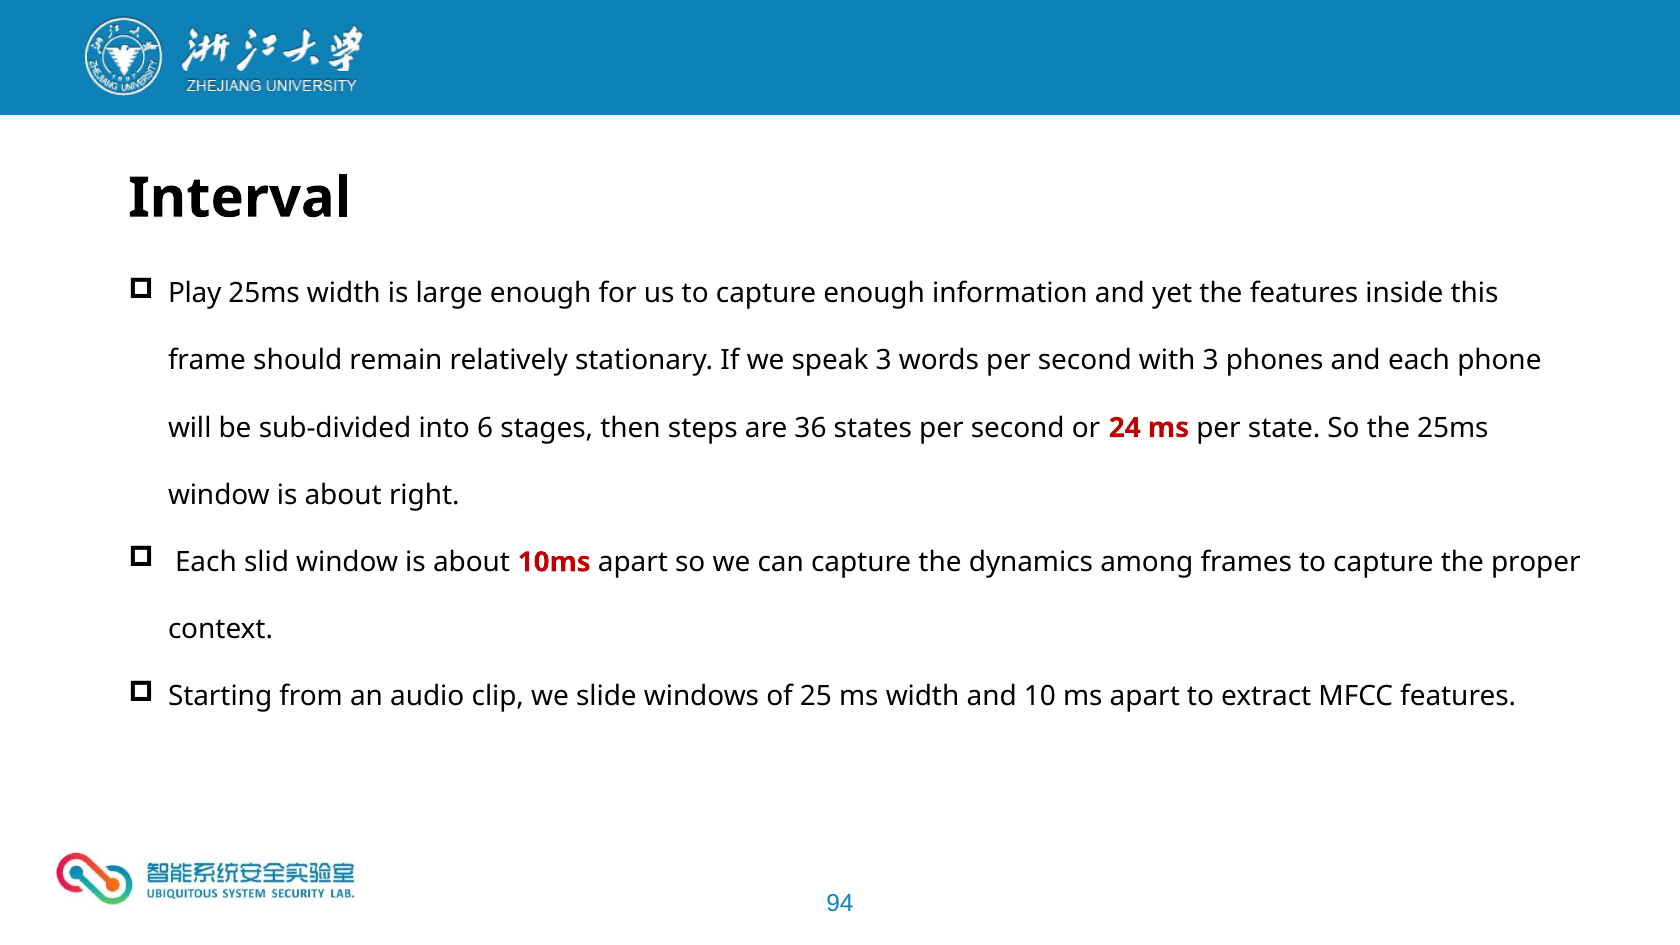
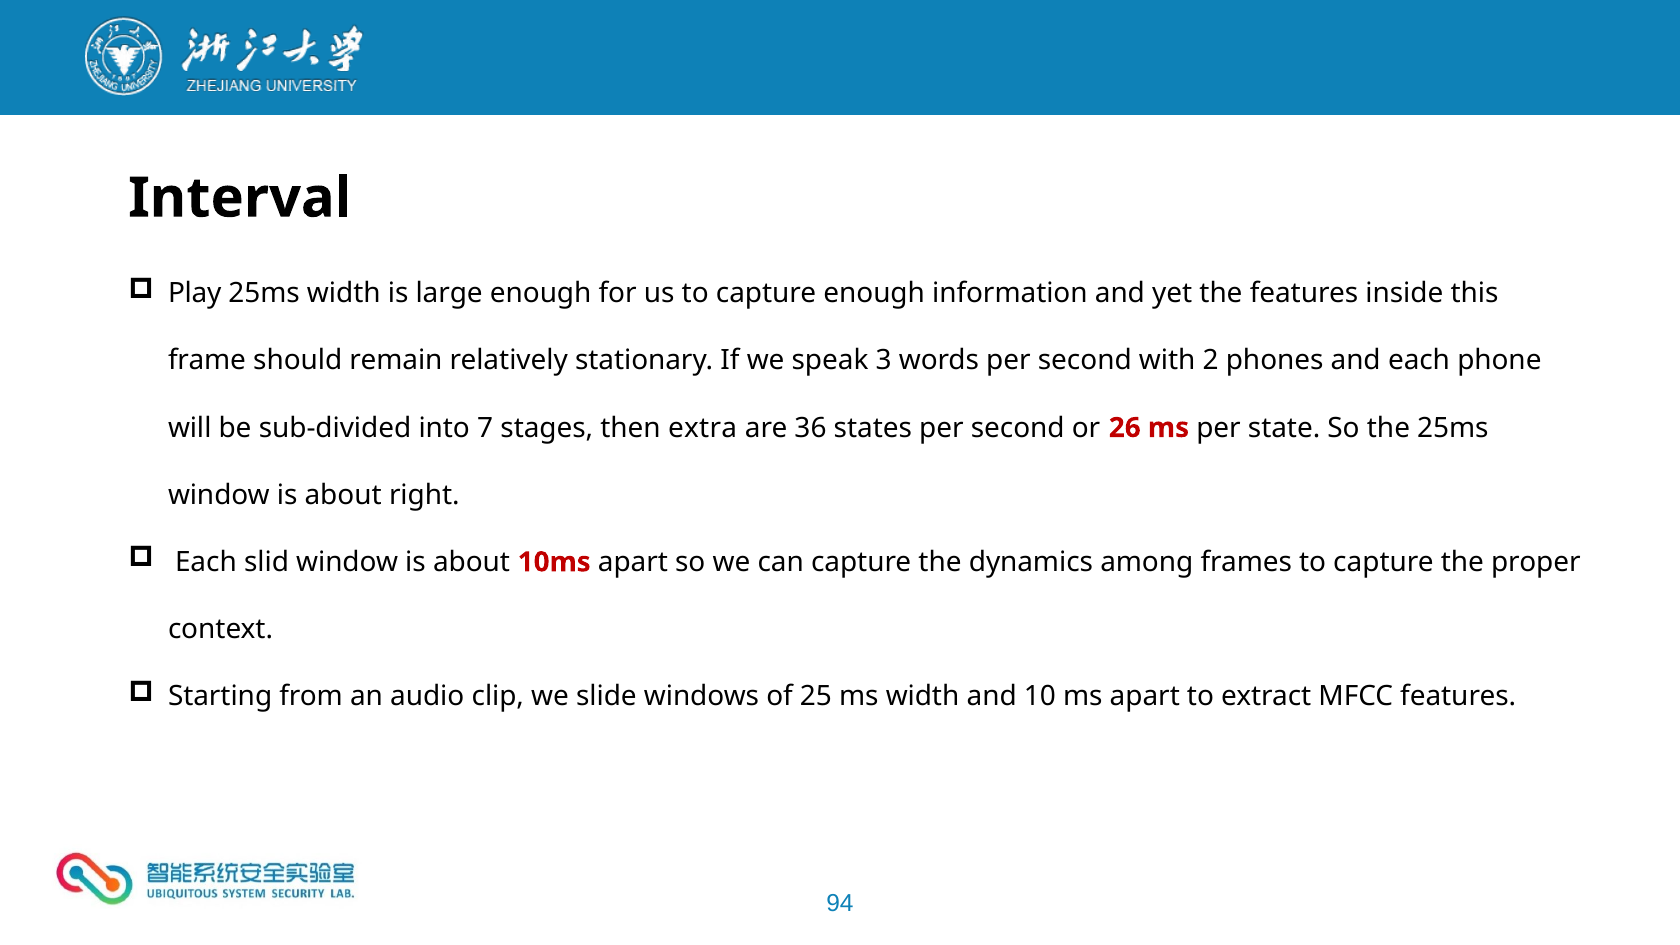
with 3: 3 -> 2 (1211, 361)
6: 6 -> 7 (485, 428)
steps: steps -> extra (703, 428)
24: 24 -> 26 (1125, 428)
